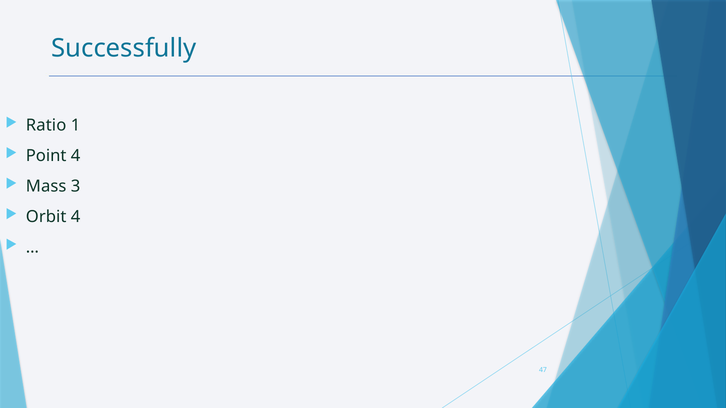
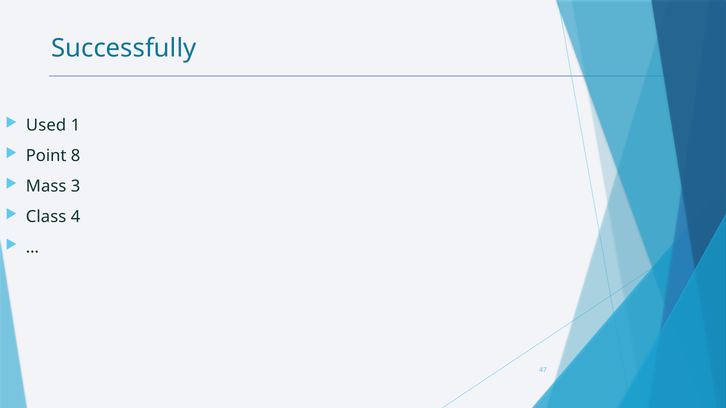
Ratio: Ratio -> Used (46, 125)
Point 4: 4 -> 8 (76, 156)
Orbit: Orbit -> Class (46, 217)
